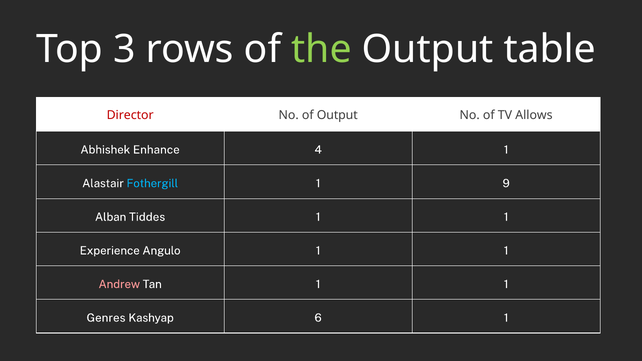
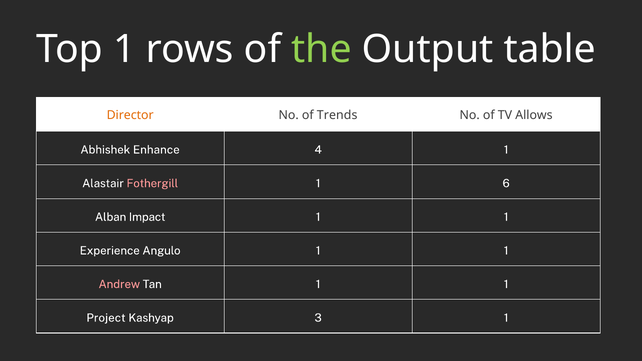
Top 3: 3 -> 1 (124, 49)
Director colour: red -> orange (130, 115)
of Output: Output -> Trends (337, 115)
Fothergill colour: light blue -> pink (152, 183)
9: 9 -> 6 (506, 183)
Tiddes: Tiddes -> Impact (147, 217)
Genres: Genres -> Project (106, 318)
6: 6 -> 3 (318, 318)
